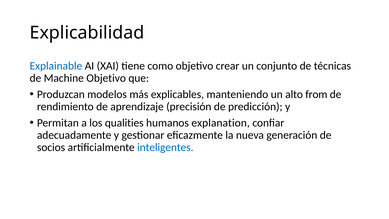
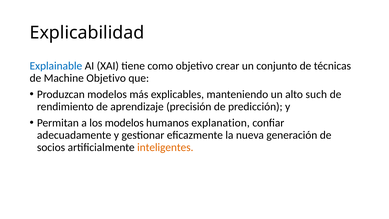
from: from -> such (316, 94)
los qualities: qualities -> modelos (124, 123)
inteligentes colour: blue -> orange (165, 147)
